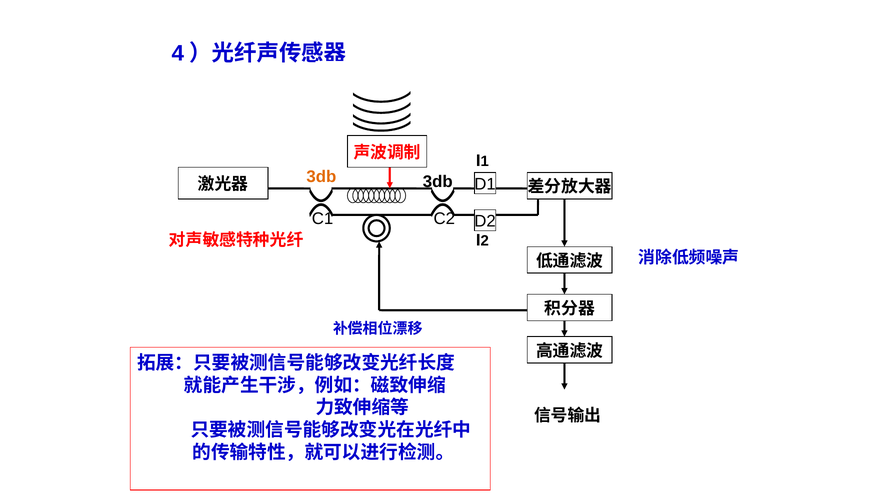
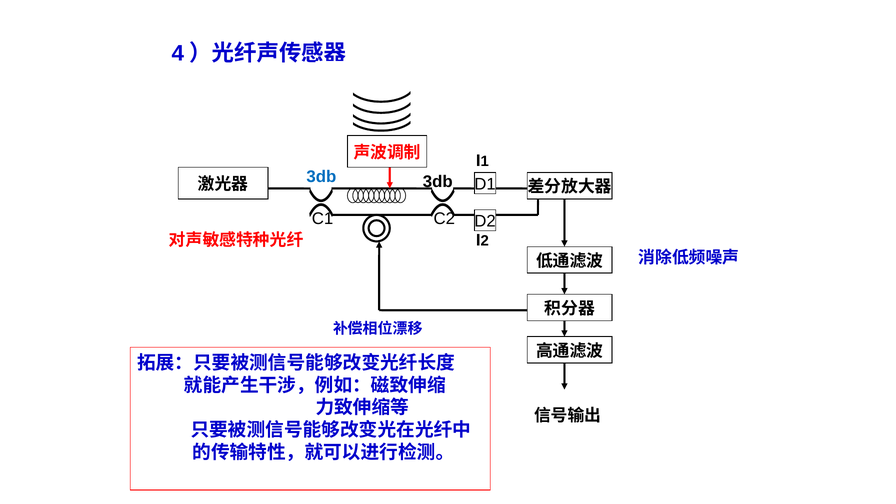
3db colour: orange -> blue (321, 177)
